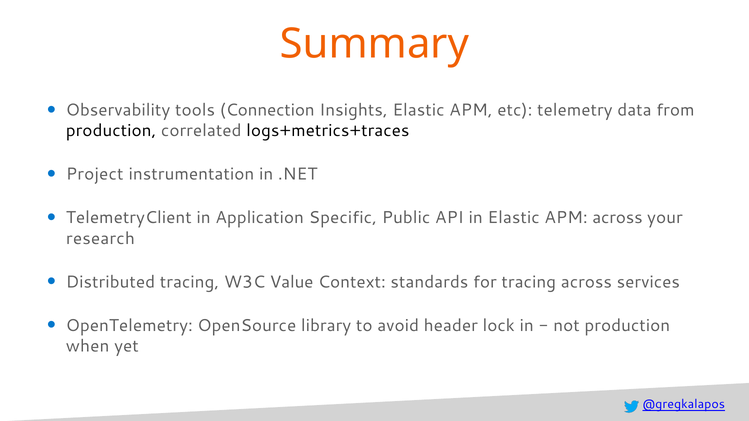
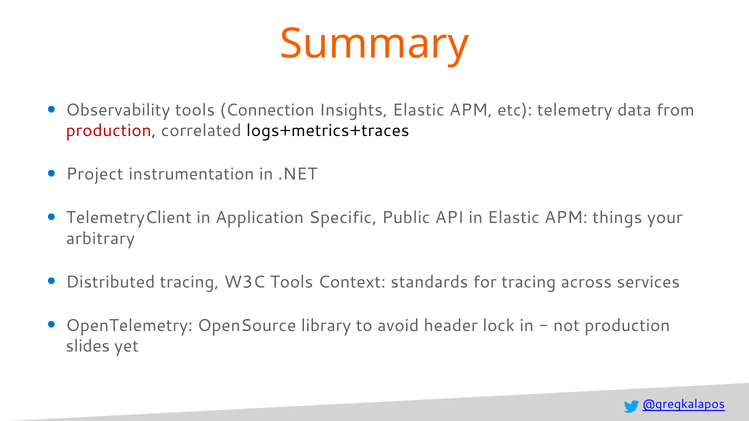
production colour: black -> red (111, 131)
APM across: across -> things (617, 218)
research: research -> arbitrary (100, 239)
W3C Value: Value -> Tools (292, 282)
when: when -> slides (88, 346)
